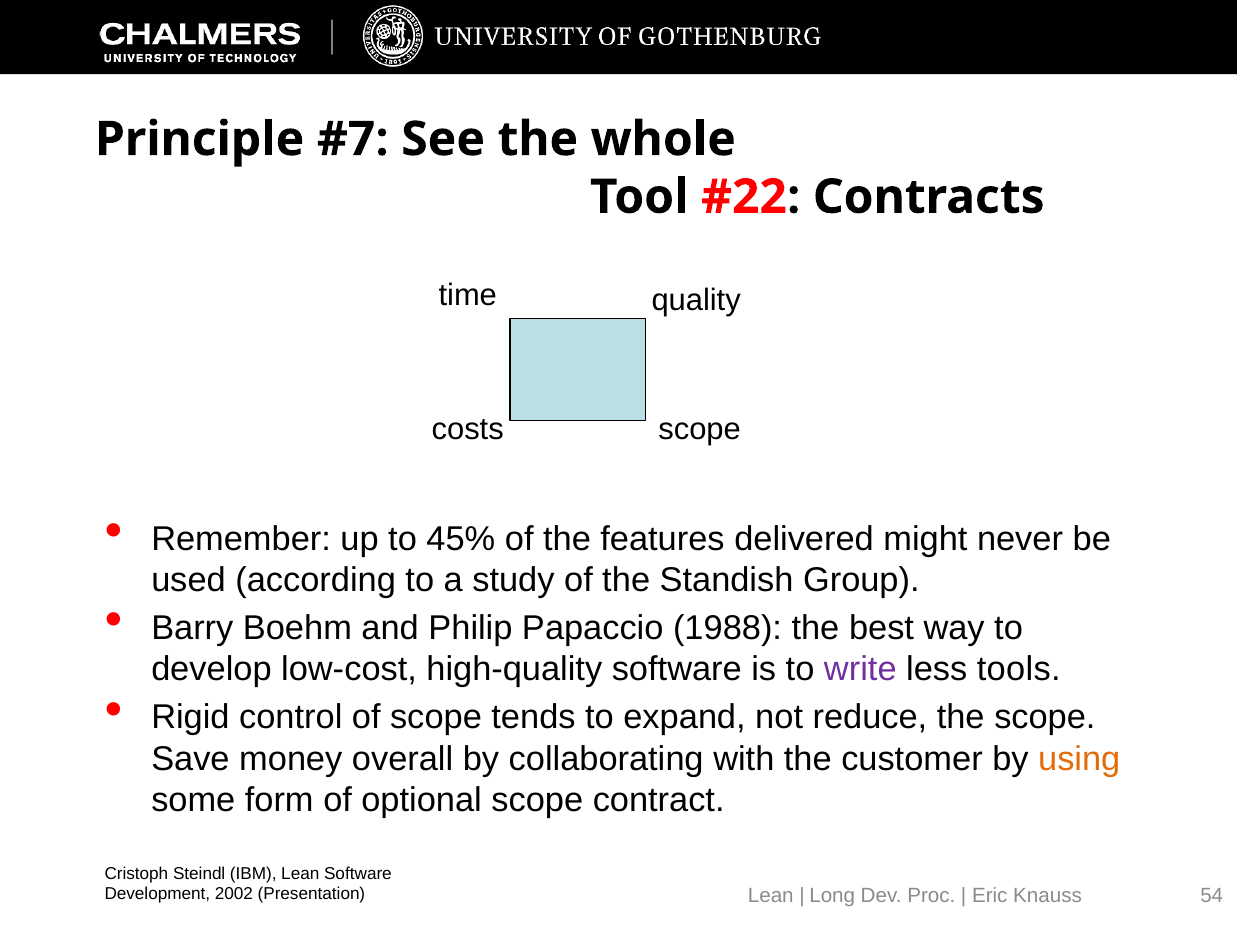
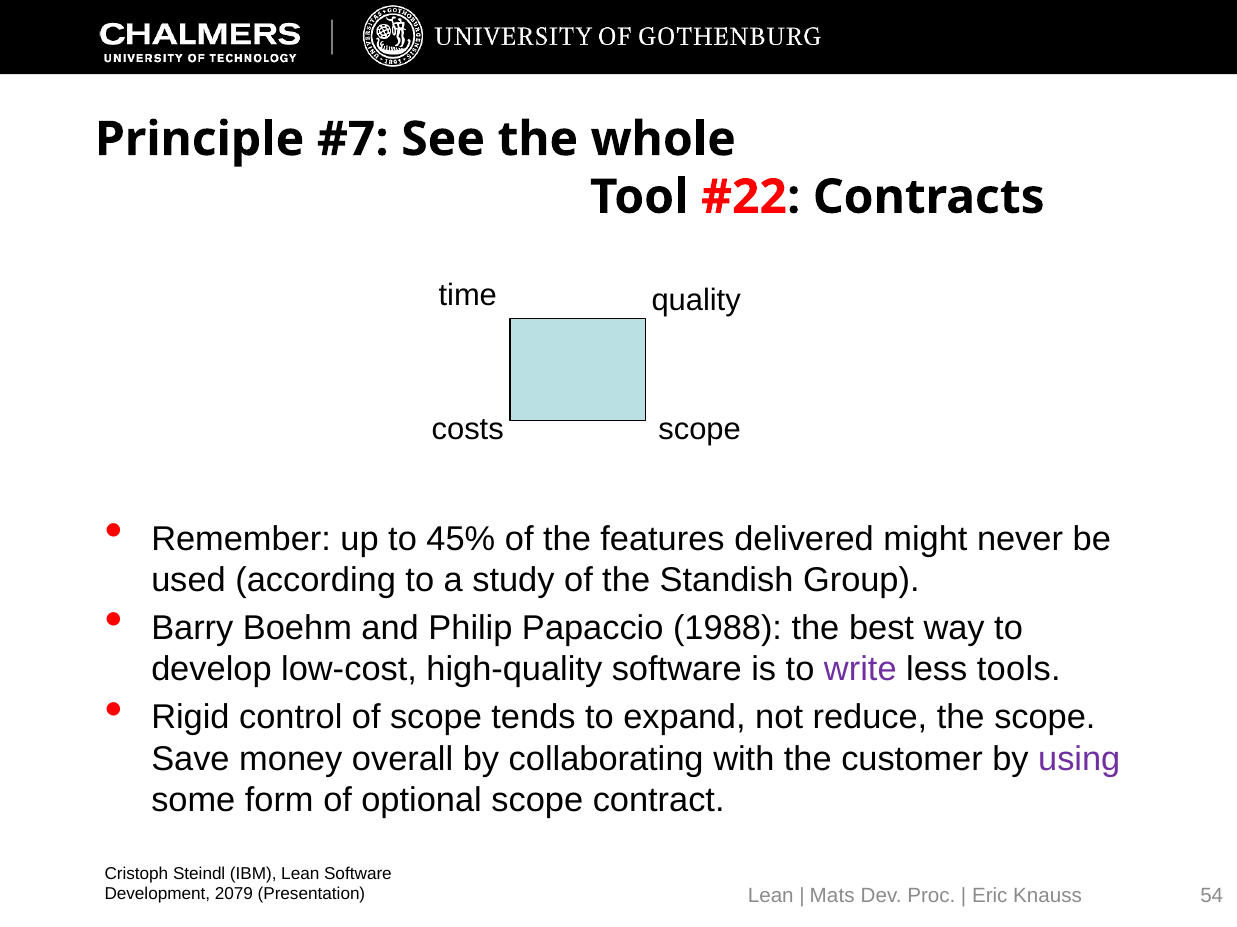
using colour: orange -> purple (1079, 759)
2002: 2002 -> 2079 (234, 895)
Long: Long -> Mats (832, 897)
